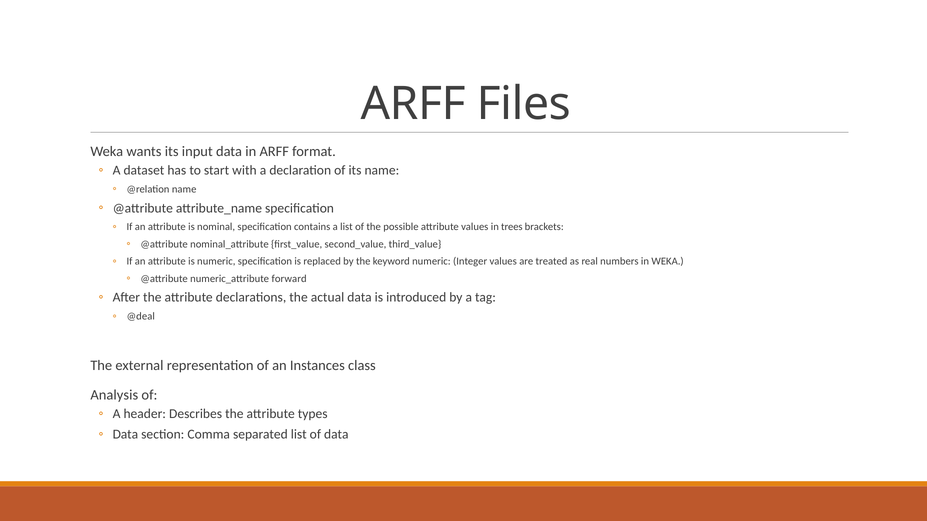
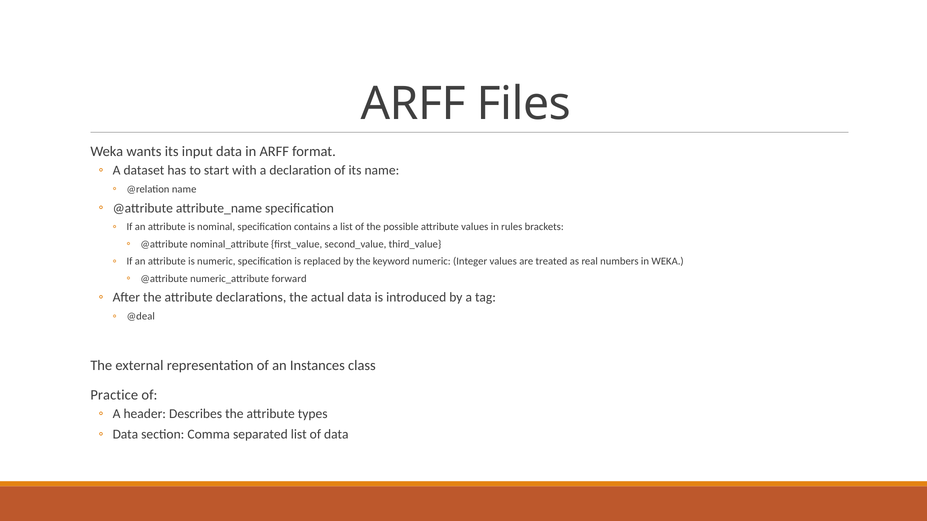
trees: trees -> rules (512, 227)
Analysis: Analysis -> Practice (114, 395)
